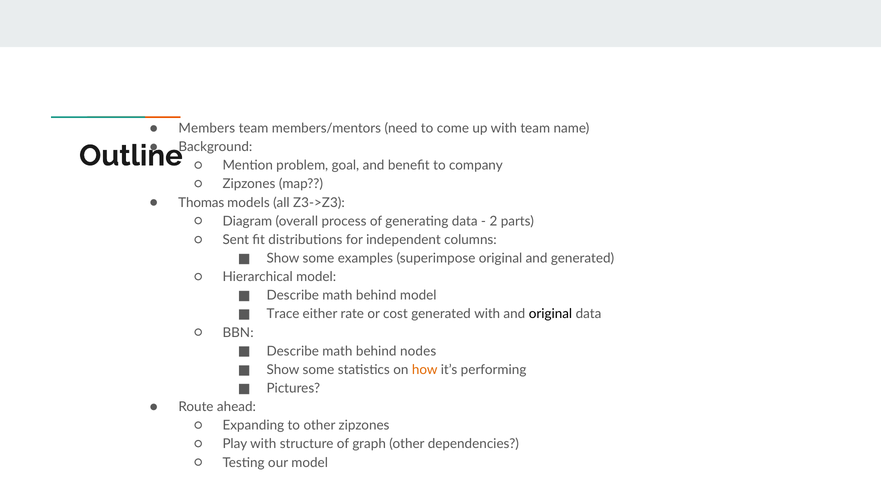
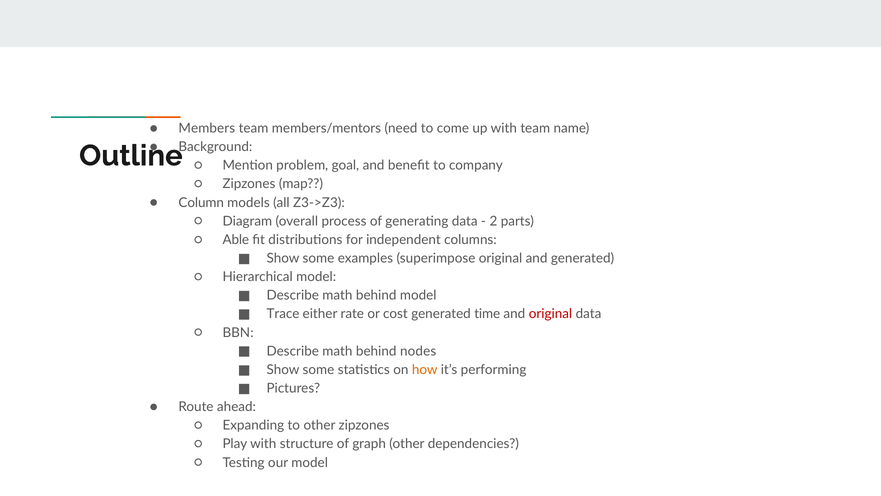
Thomas: Thomas -> Column (201, 202)
Sent: Sent -> Able (236, 240)
generated with: with -> time (487, 314)
original colour: black -> red (550, 314)
